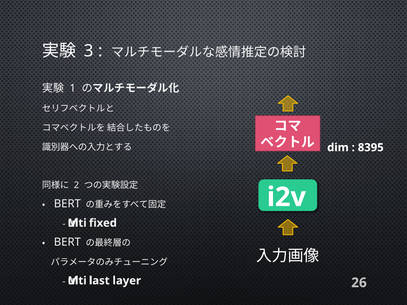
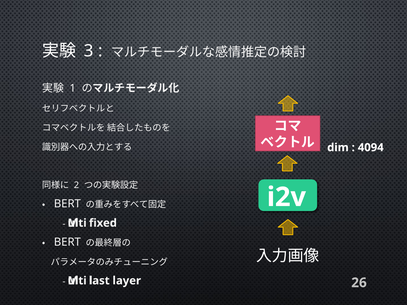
8395: 8395 -> 4094 (371, 148)
